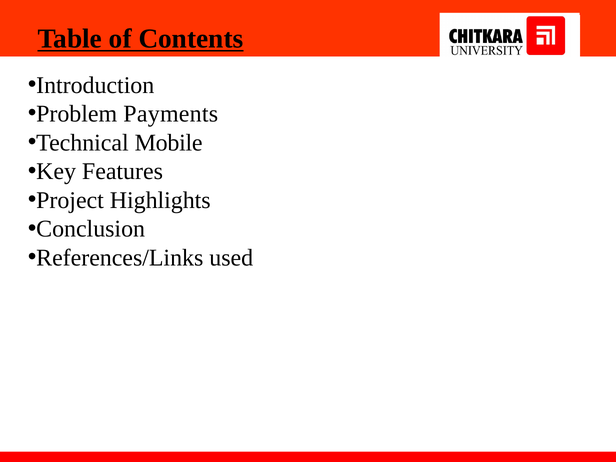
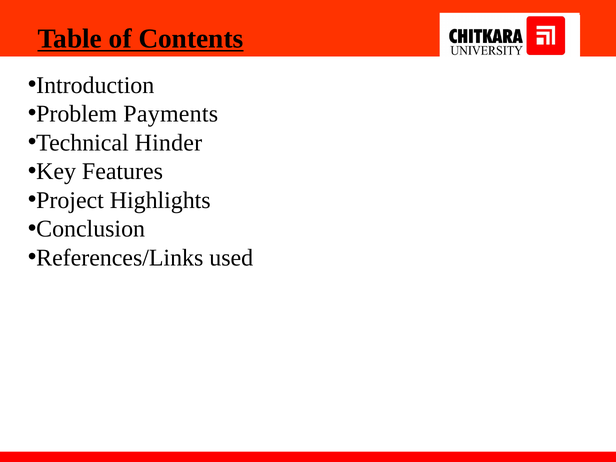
Mobile: Mobile -> Hinder (168, 143)
